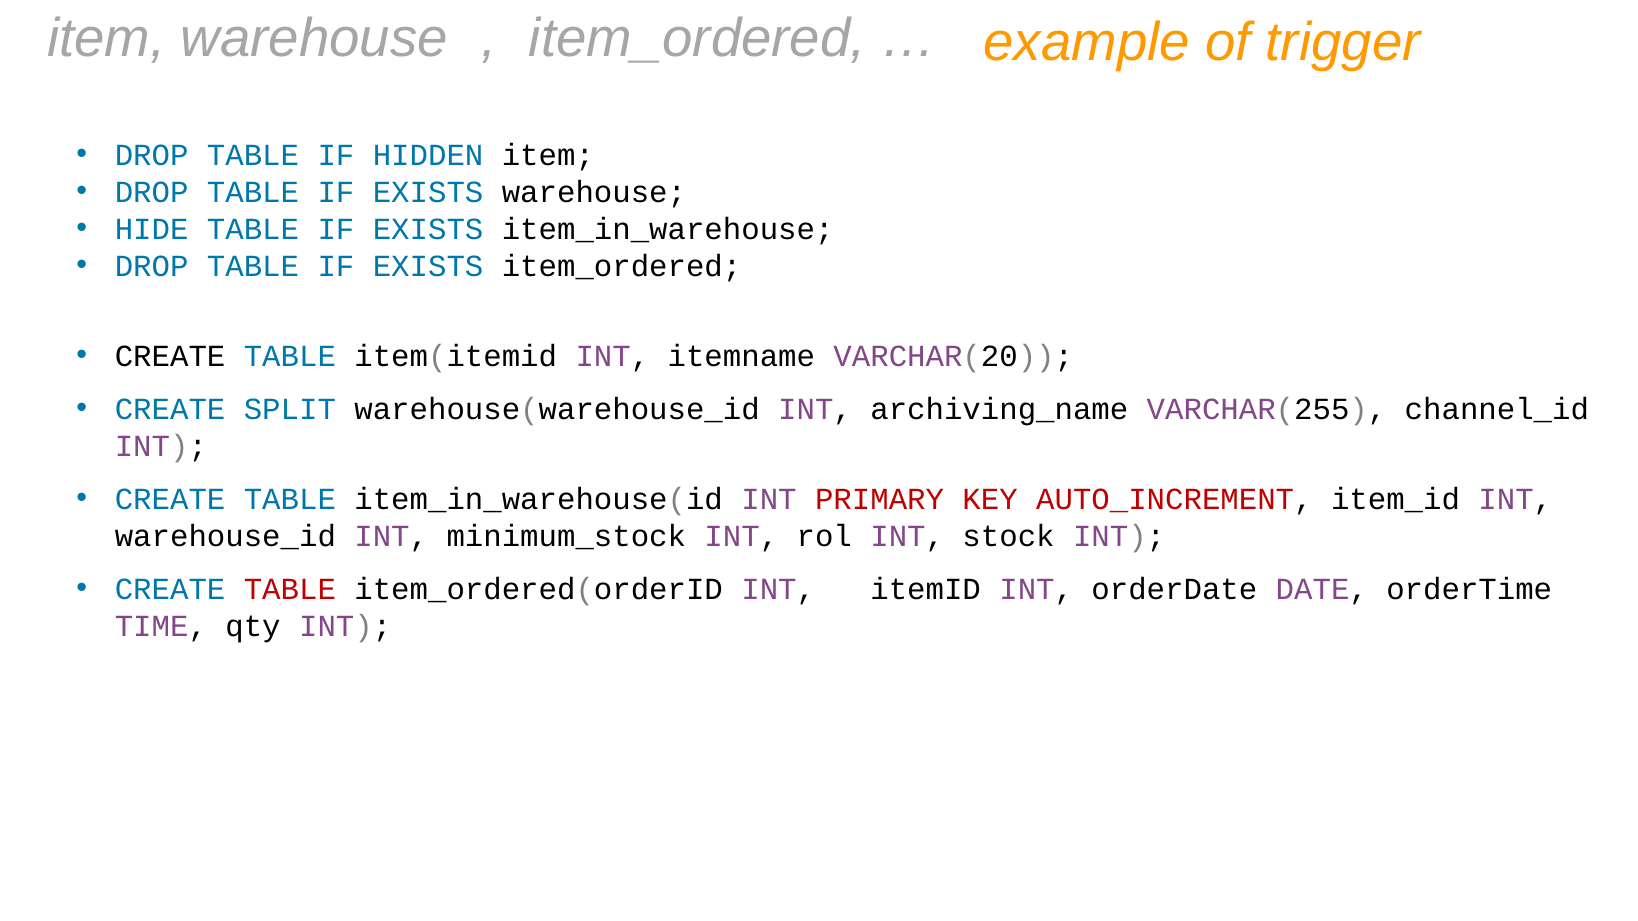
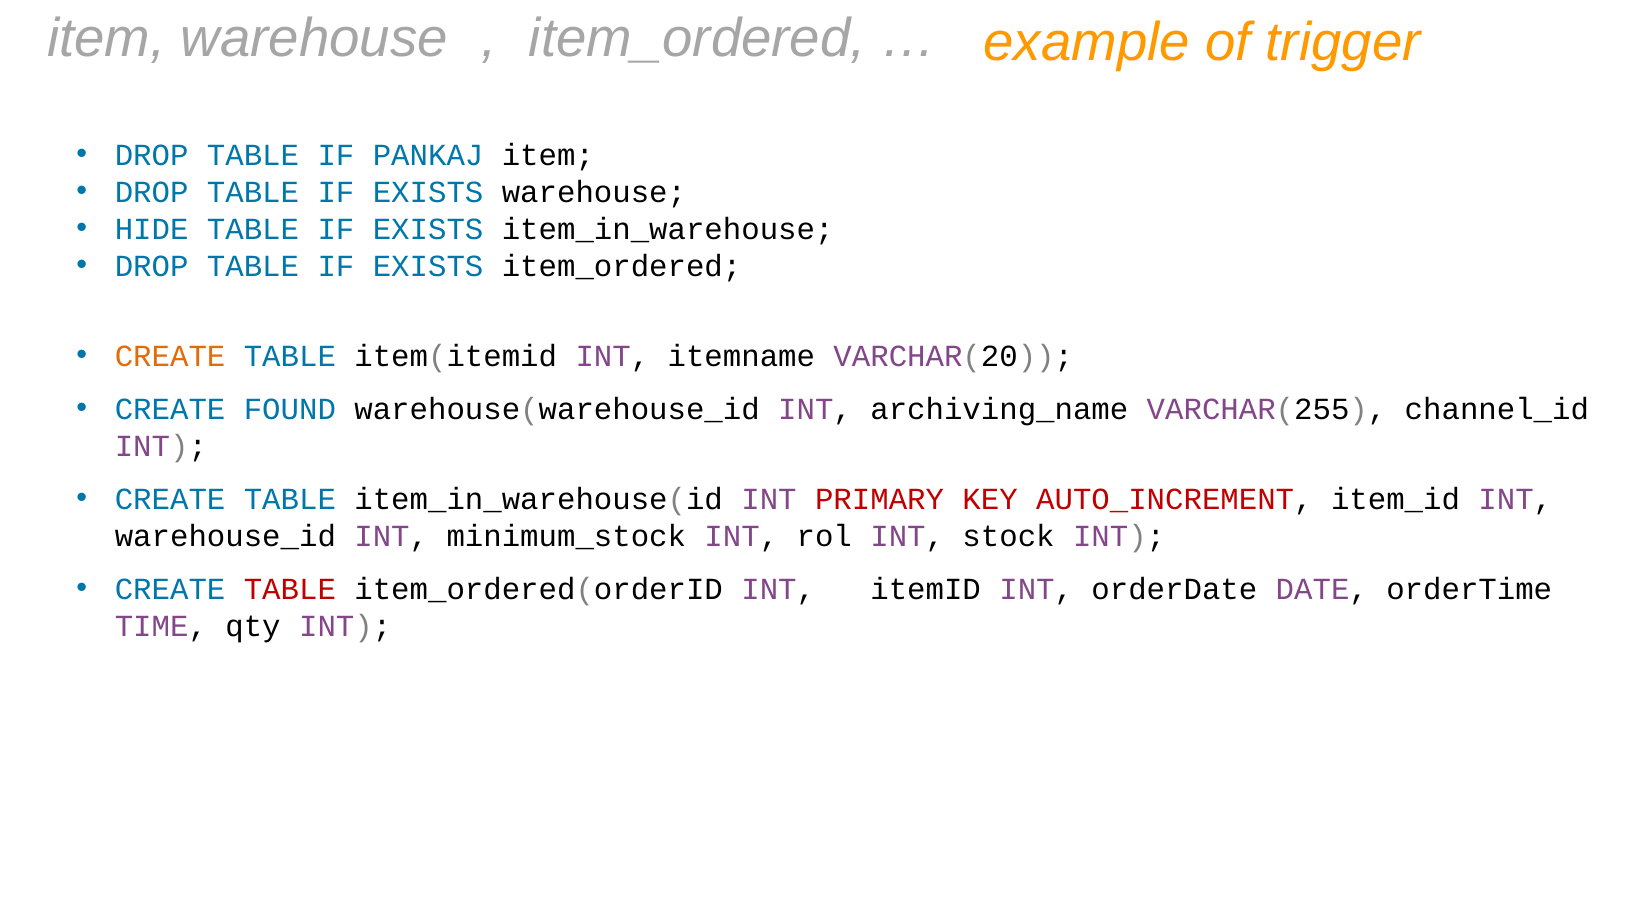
HIDDEN: HIDDEN -> PANKAJ (428, 155)
CREATE colour: black -> orange (170, 356)
SPLIT: SPLIT -> FOUND (290, 409)
